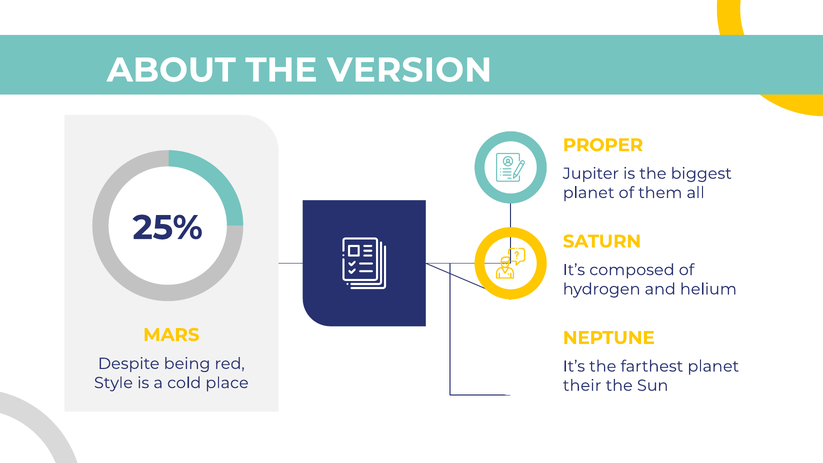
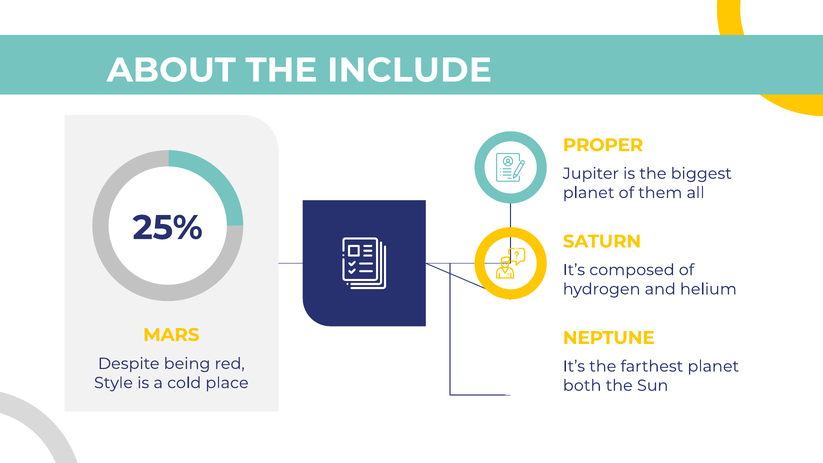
VERSION: VERSION -> INCLUDE (409, 70)
their: their -> both (582, 386)
